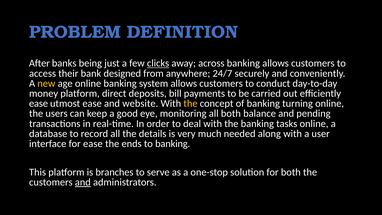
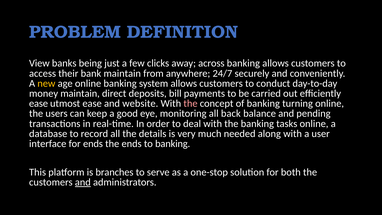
After: After -> View (39, 63)
clicks underline: present -> none (158, 63)
bank designed: designed -> maintain (122, 73)
money platform: platform -> maintain (80, 93)
the colour: yellow -> pink (191, 103)
all both: both -> back (231, 114)
for ease: ease -> ends (93, 144)
